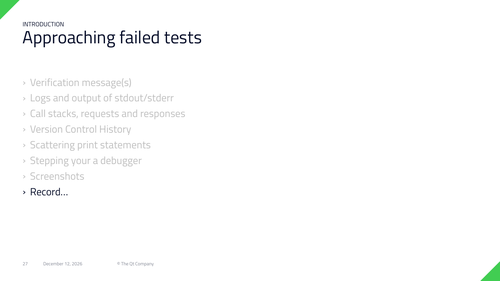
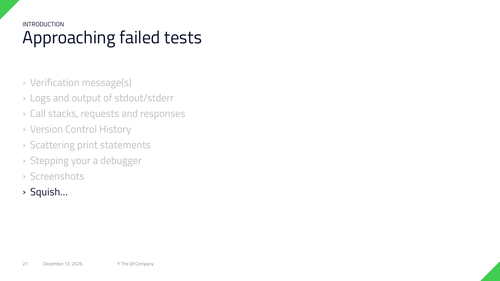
Record…: Record… -> Squish… (49, 192)
